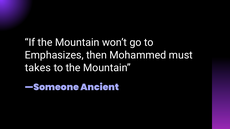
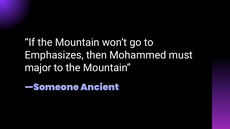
takes: takes -> major (38, 68)
